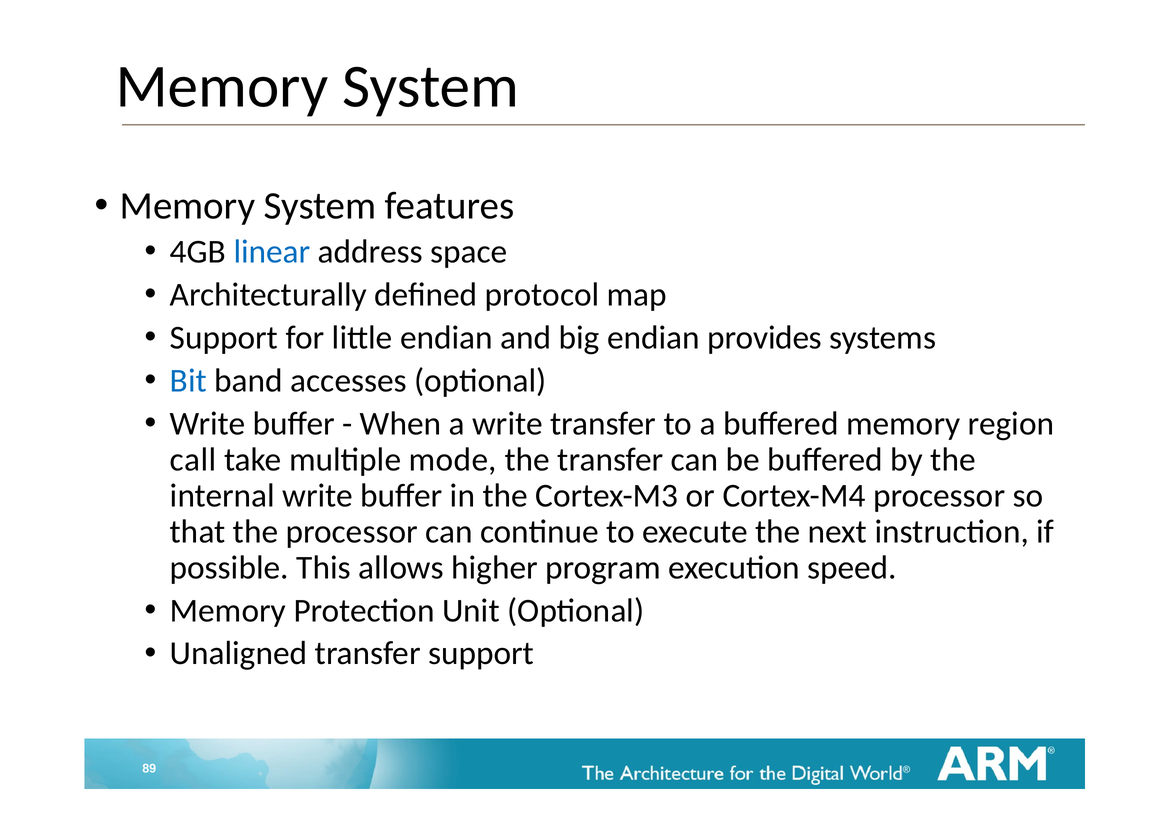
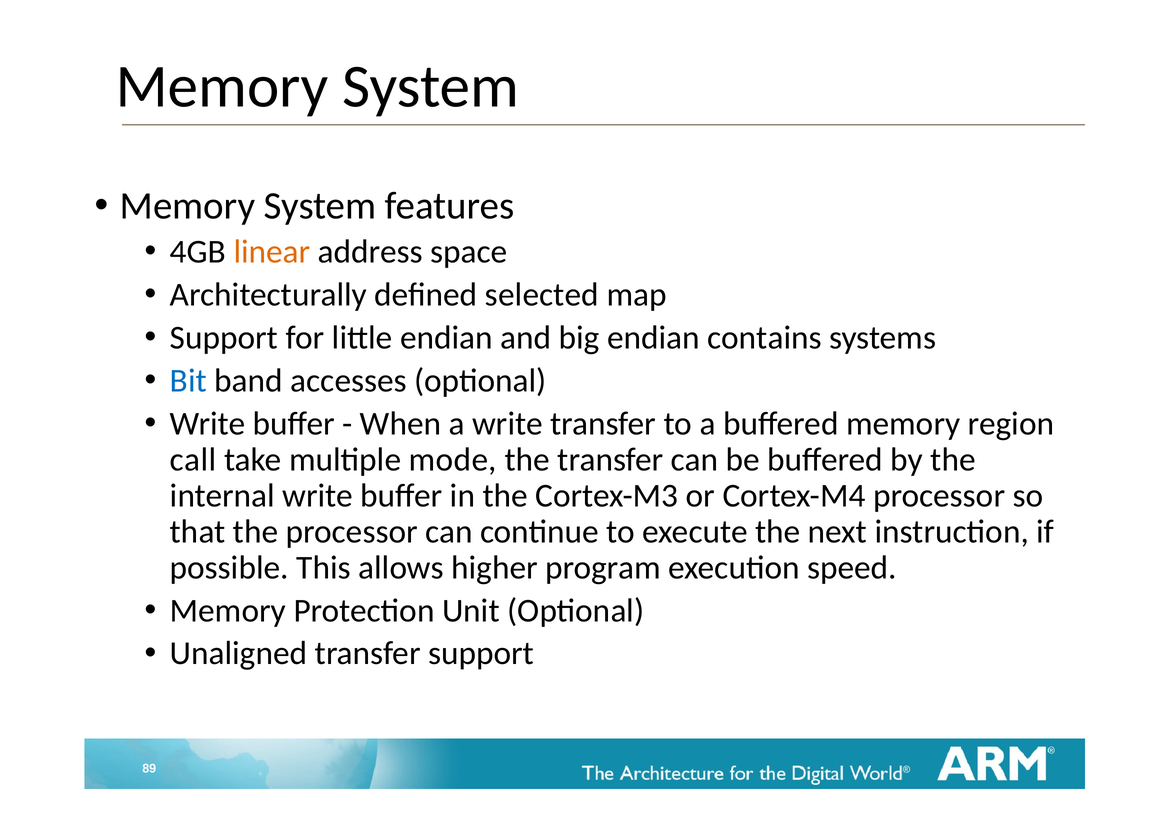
linear colour: blue -> orange (272, 252)
protocol: protocol -> selected (542, 295)
provides: provides -> contains (765, 338)
